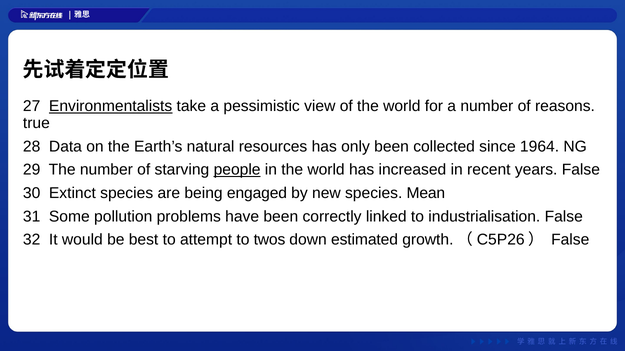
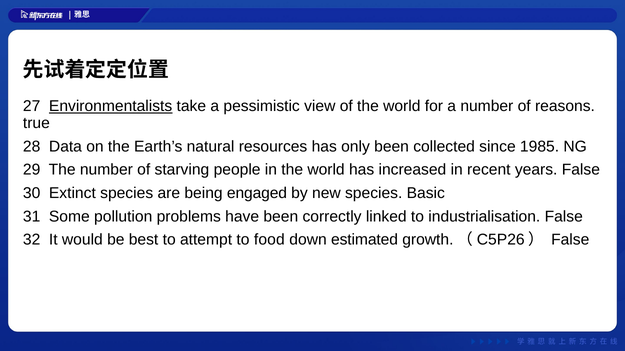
1964: 1964 -> 1985 (540, 147)
people underline: present -> none (237, 170)
Mean: Mean -> Basic (426, 193)
twos: twos -> food (269, 240)
